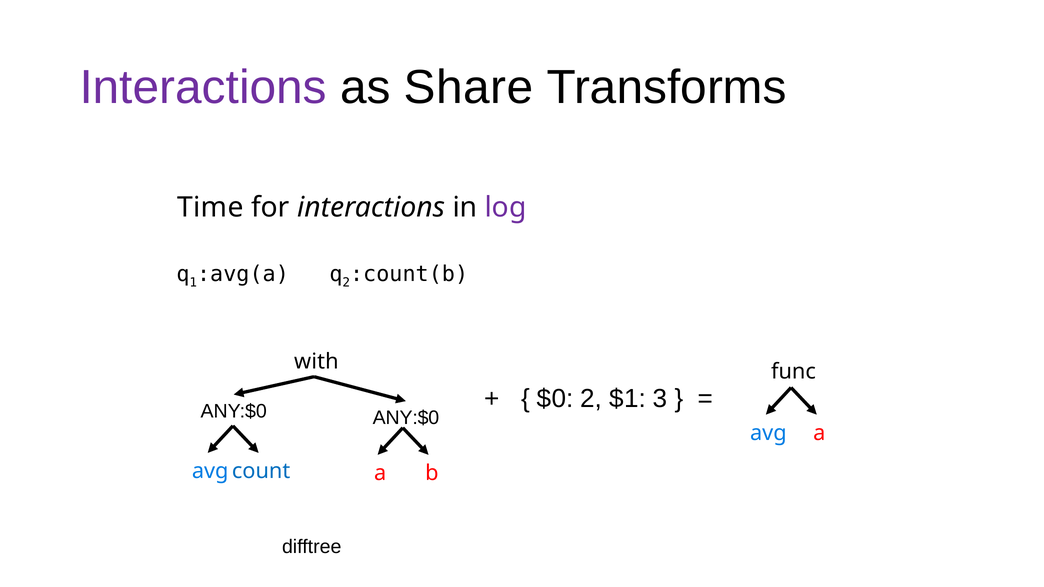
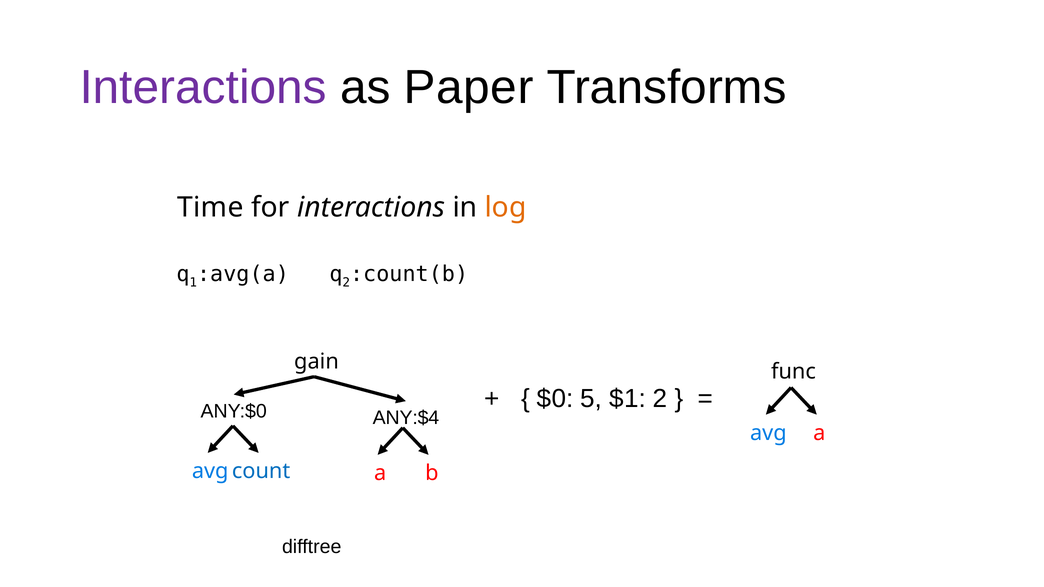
Share: Share -> Paper (469, 88)
log colour: purple -> orange (505, 207)
with: with -> gain (316, 362)
$0 2: 2 -> 5 (591, 399)
$1 3: 3 -> 2 (660, 399)
ANY:$0: ANY:$0 -> ANY:$4 (406, 418)
